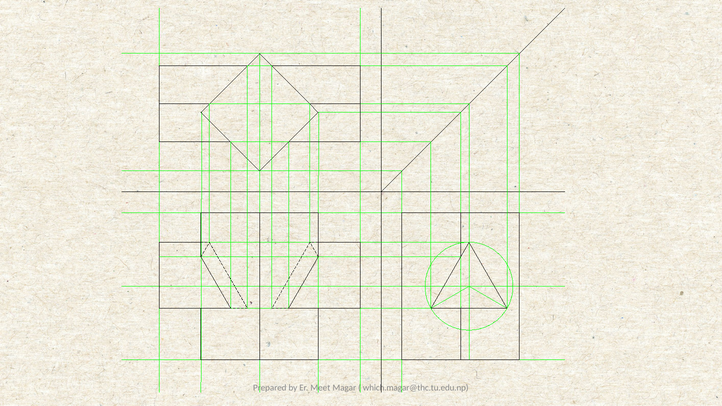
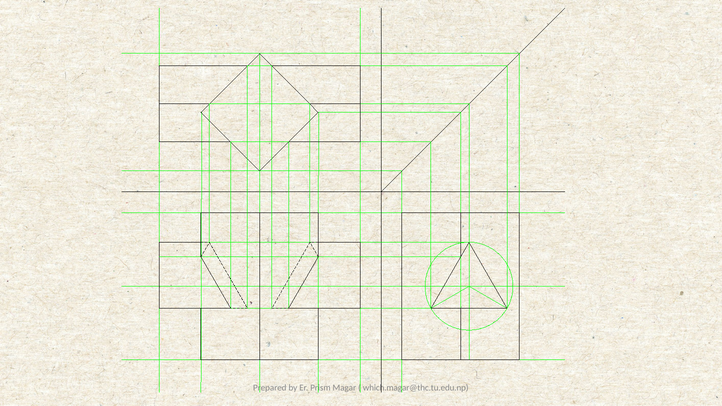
Meet: Meet -> Prism (320, 388)
